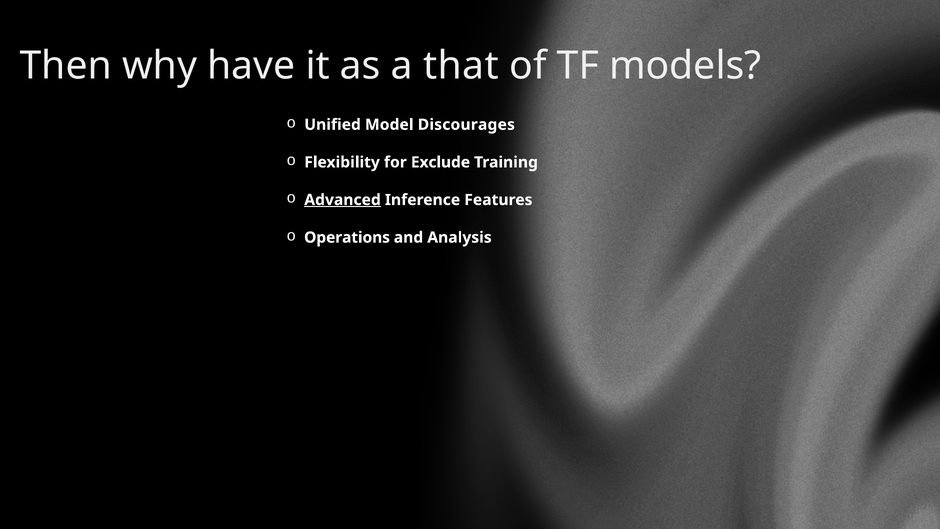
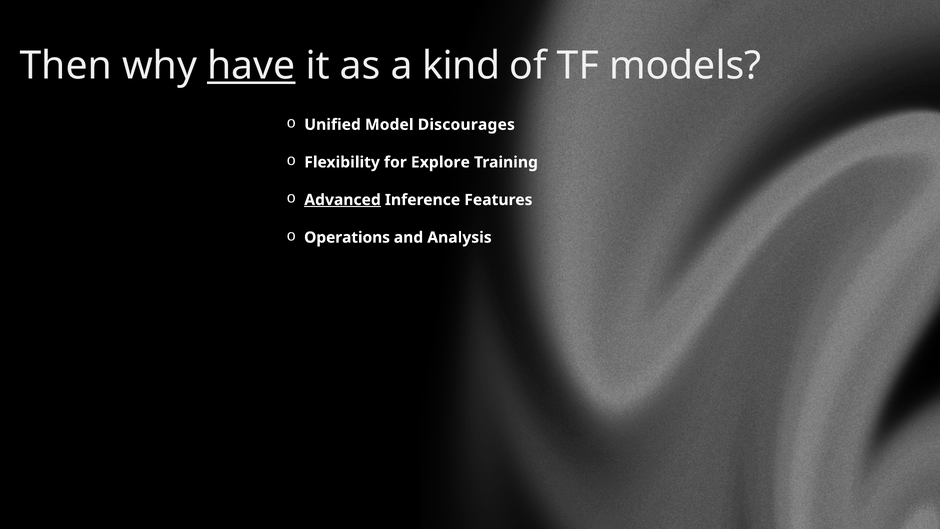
have underline: none -> present (251, 66)
that: that -> kind (461, 66)
Exclude: Exclude -> Explore (440, 162)
